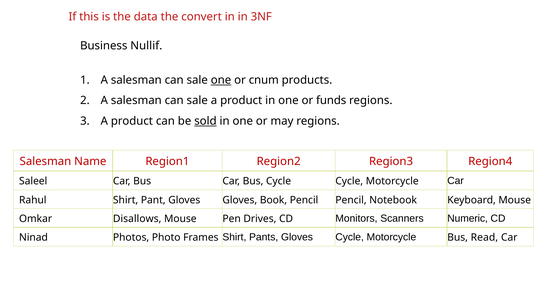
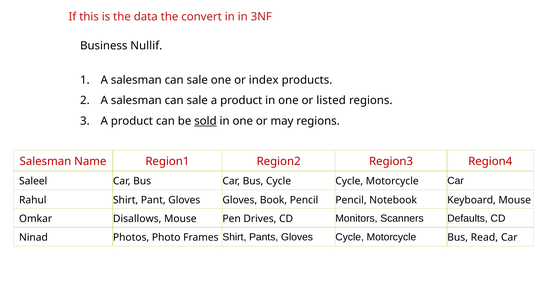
one underline: present -> none (221, 80)
cnum: cnum -> index (264, 80)
funds: funds -> listed (331, 100)
Numeric: Numeric -> Defaults (468, 218)
